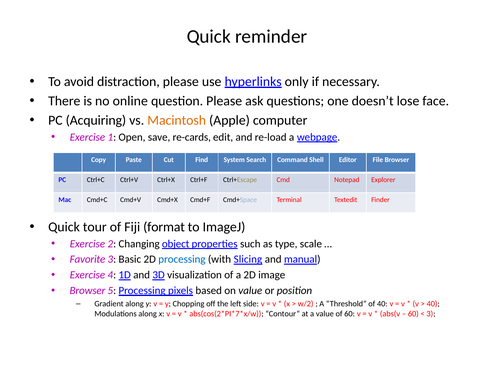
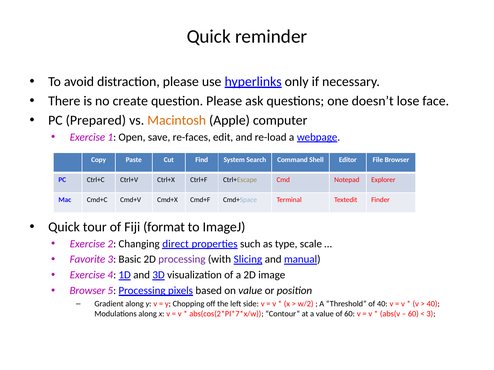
online: online -> create (130, 101)
Acquiring: Acquiring -> Prepared (96, 120)
re-cards: re-cards -> re-faces (192, 137)
object: object -> direct (176, 244)
processing colour: blue -> purple (182, 260)
